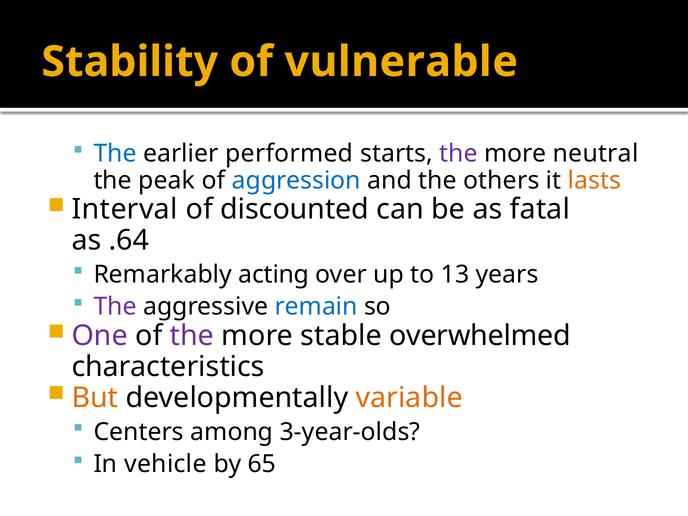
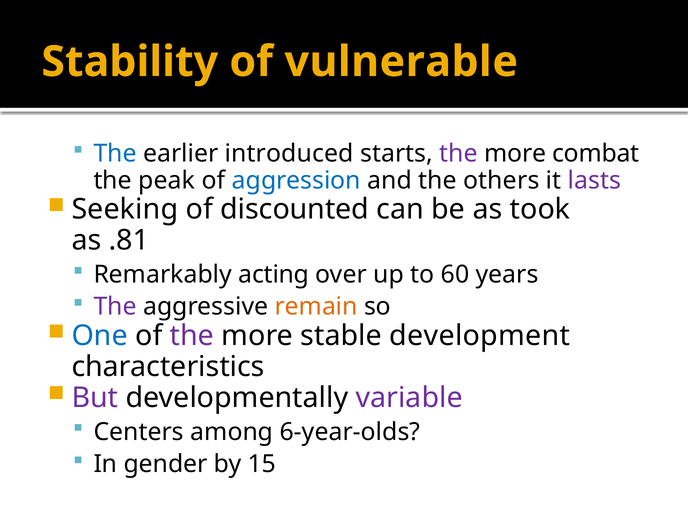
performed: performed -> introduced (289, 154)
neutral: neutral -> combat (596, 154)
lasts colour: orange -> purple (594, 181)
Interval: Interval -> Seeking (125, 209)
fatal: fatal -> took (540, 209)
.64: .64 -> .81 (129, 240)
13: 13 -> 60 (455, 275)
remain colour: blue -> orange (316, 307)
One colour: purple -> blue (100, 336)
overwhelmed: overwhelmed -> development (480, 336)
But colour: orange -> purple (95, 398)
variable colour: orange -> purple (409, 398)
3-year-olds: 3-year-olds -> 6-year-olds (350, 432)
vehicle: vehicle -> gender (166, 464)
65: 65 -> 15 (262, 464)
